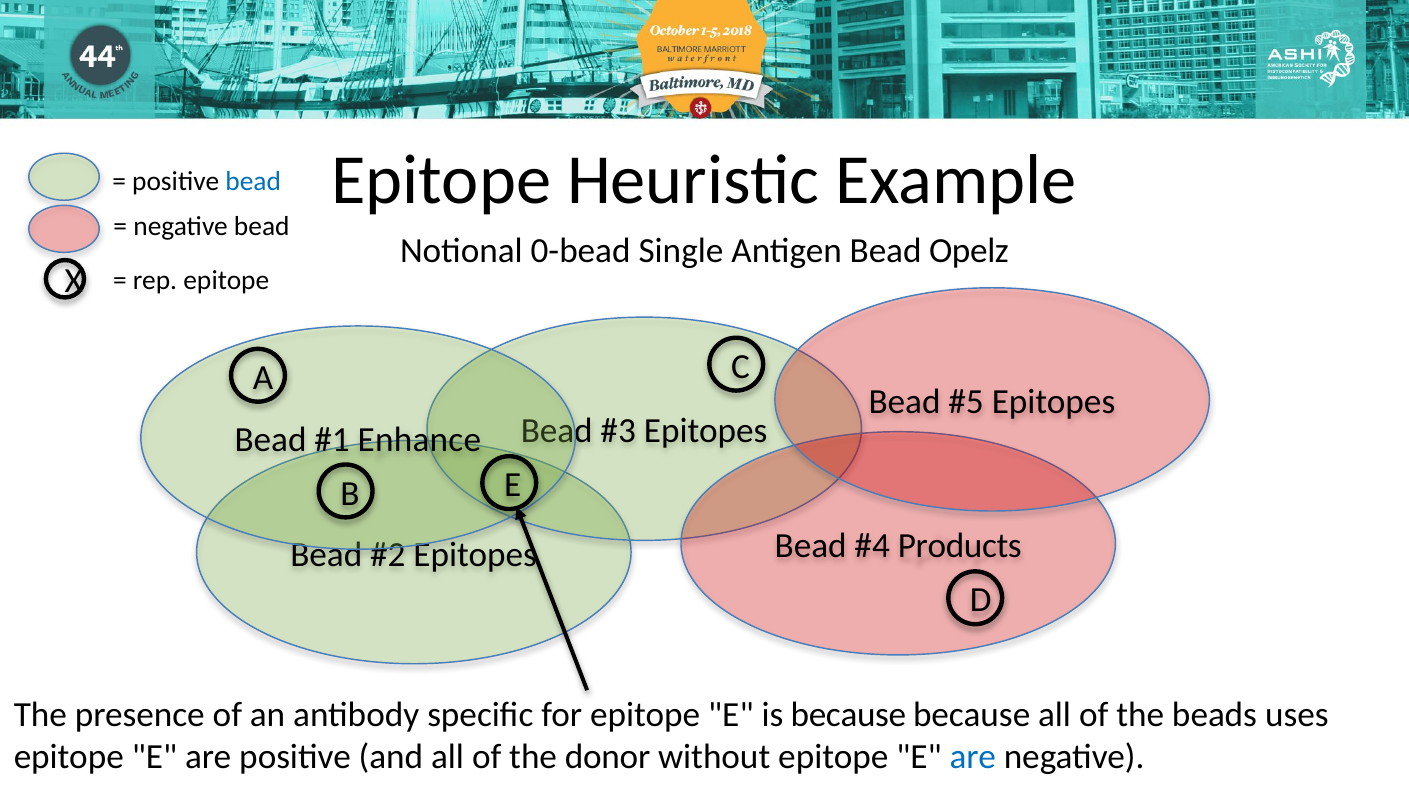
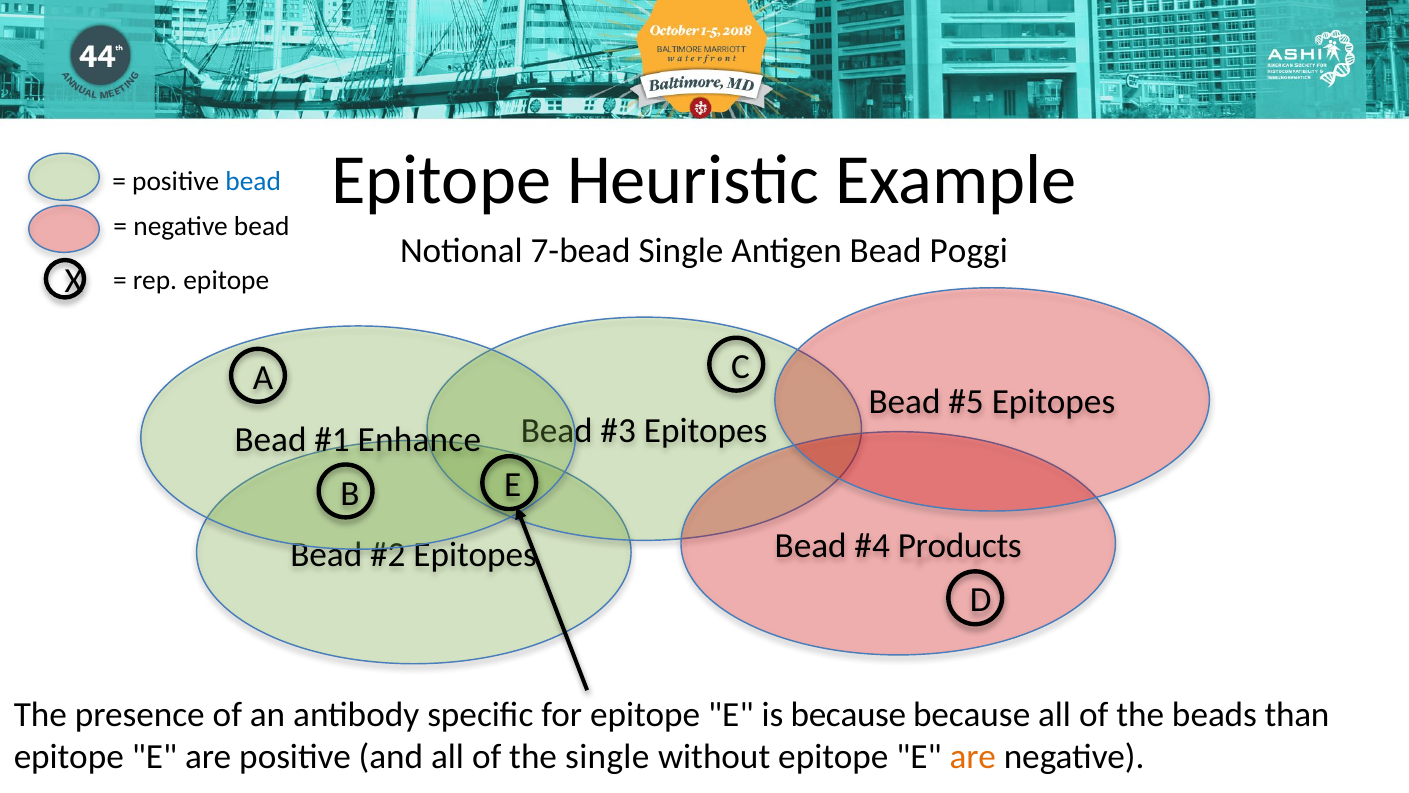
0-bead: 0-bead -> 7-bead (581, 251)
Opelz: Opelz -> Poggi (969, 251)
uses: uses -> than (1297, 715)
the donor: donor -> single (607, 757)
are colour: blue -> orange (973, 757)
